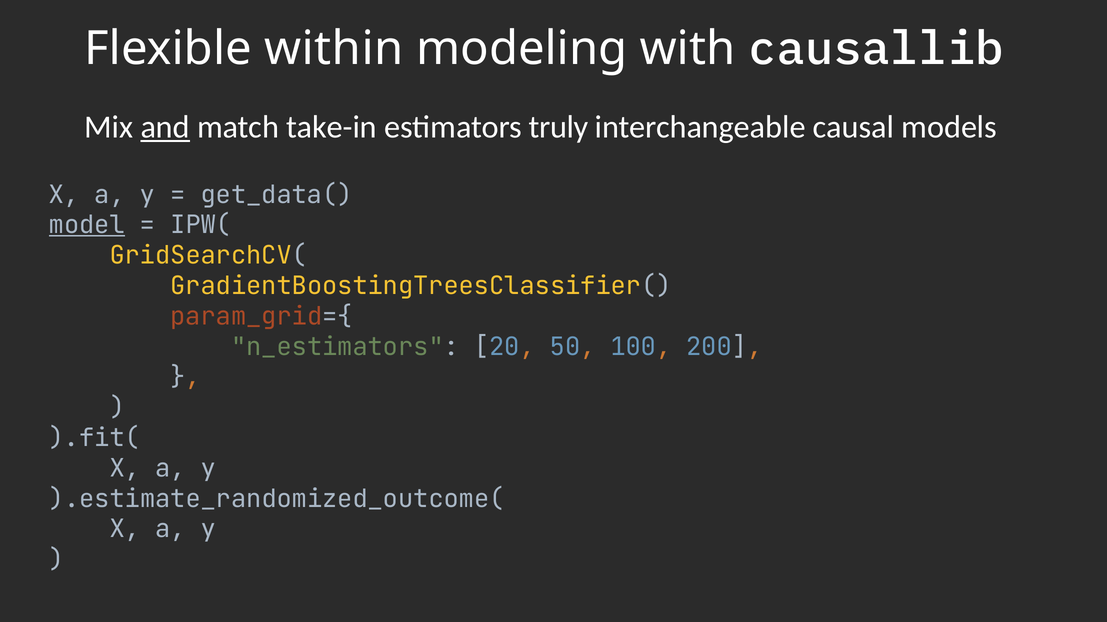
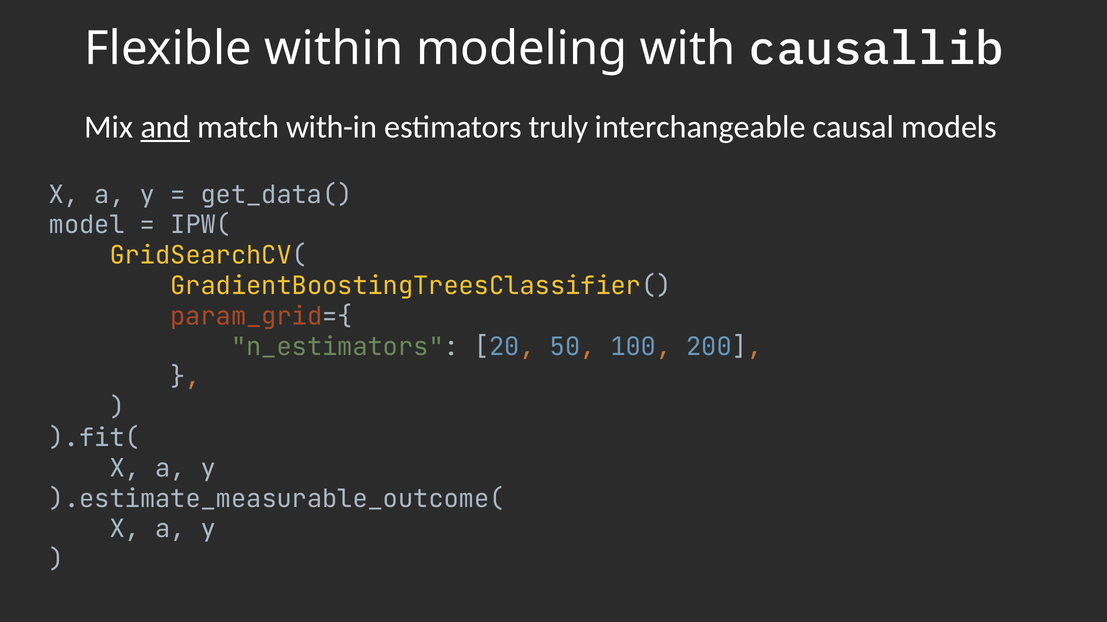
take-in: take-in -> with-in (332, 127)
model underline: present -> none (87, 225)
).estimate_randomized_outcome(: ).estimate_randomized_outcome( -> ).estimate_measurable_outcome( (277, 499)
